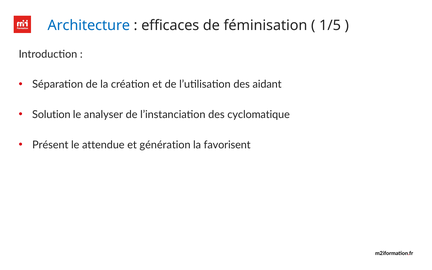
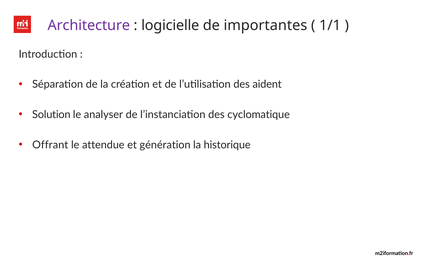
Architecture colour: blue -> purple (89, 25)
efficaces: efficaces -> logicielle (170, 25)
féminisation: féminisation -> importantes (265, 25)
1/5: 1/5 -> 1/1 (330, 25)
aidant: aidant -> aident (267, 84)
Présent: Présent -> Offrant (50, 145)
favorisent: favorisent -> historique (227, 145)
